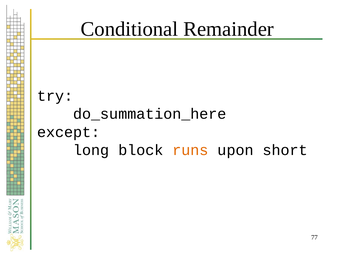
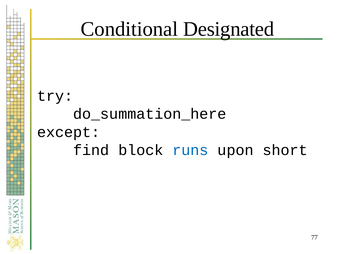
Remainder: Remainder -> Designated (229, 29)
long: long -> find (91, 150)
runs colour: orange -> blue (190, 150)
